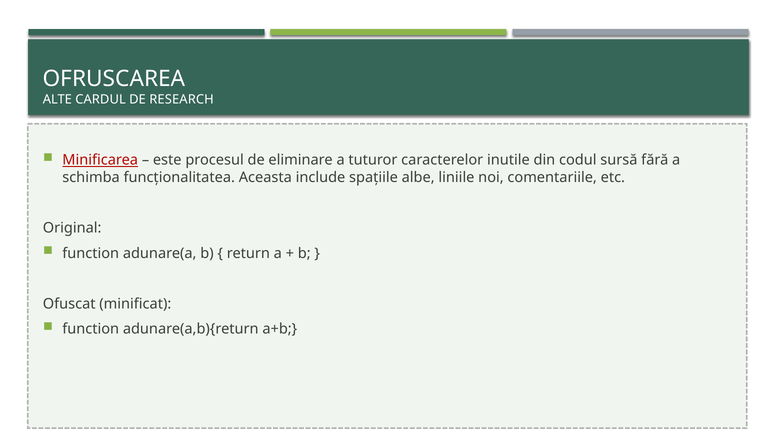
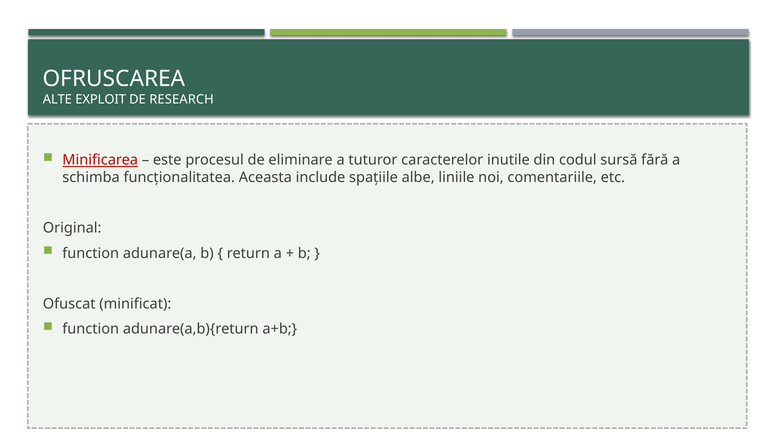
CARDUL: CARDUL -> EXPLOIT (101, 100)
